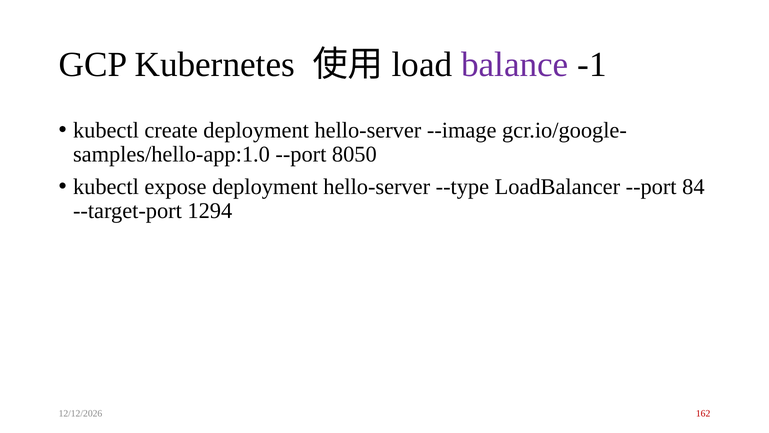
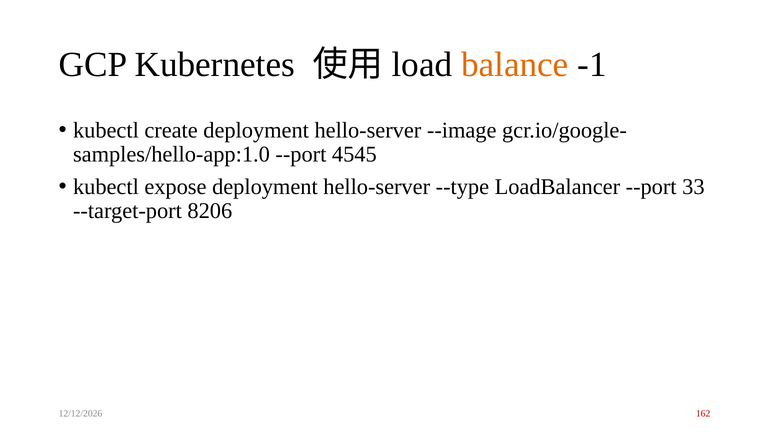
balance colour: purple -> orange (515, 65)
8050: 8050 -> 4545 (354, 154)
84: 84 -> 33 (693, 186)
1294: 1294 -> 8206 (210, 211)
